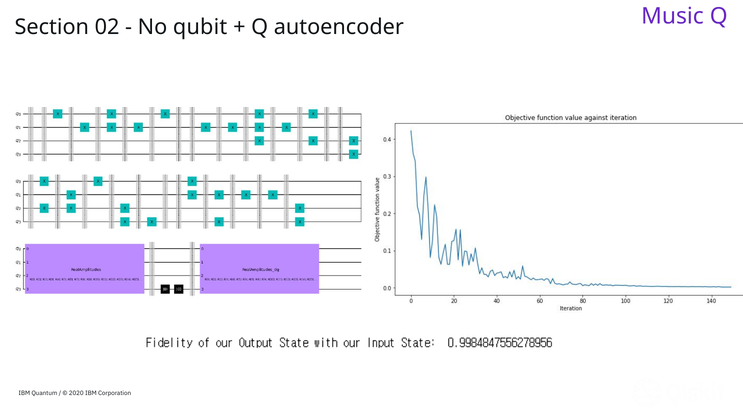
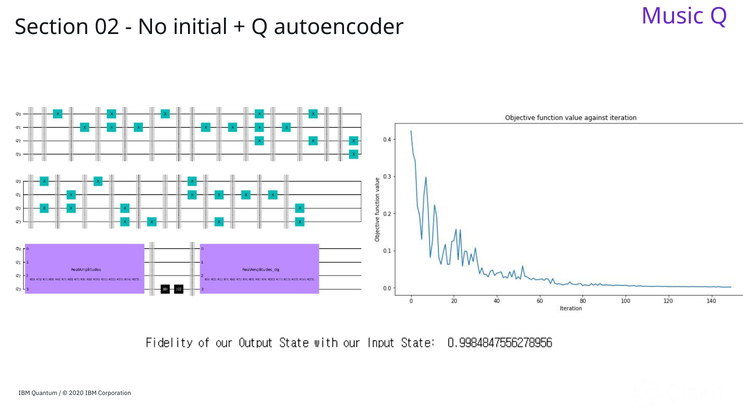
qubit: qubit -> initial (200, 27)
